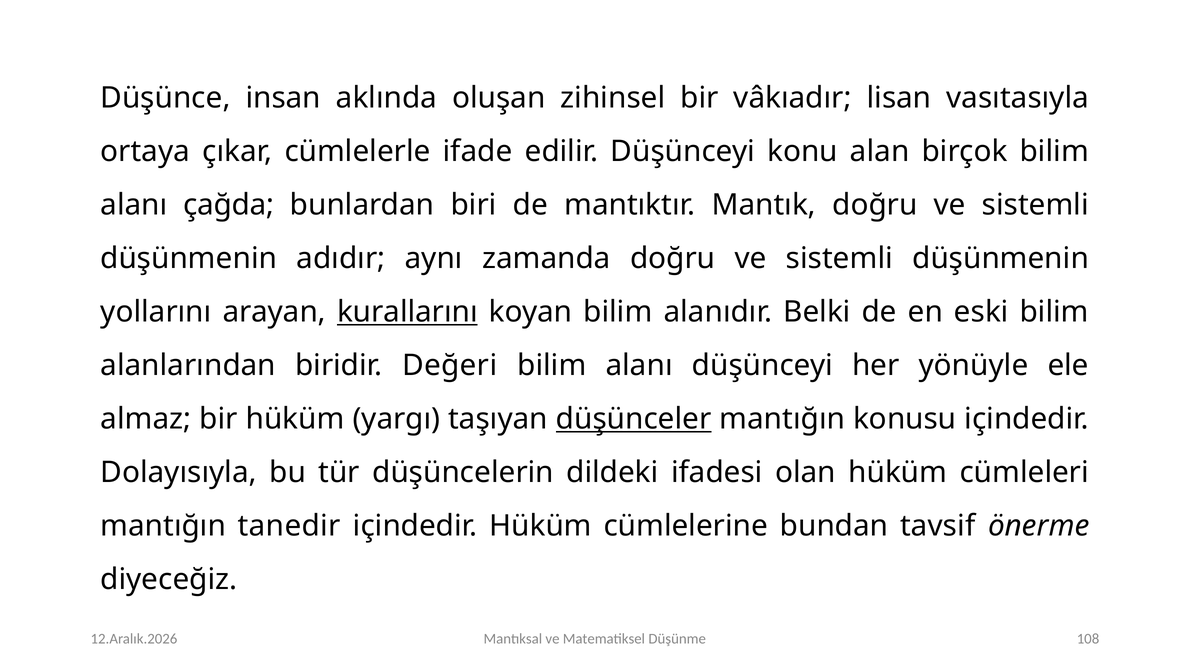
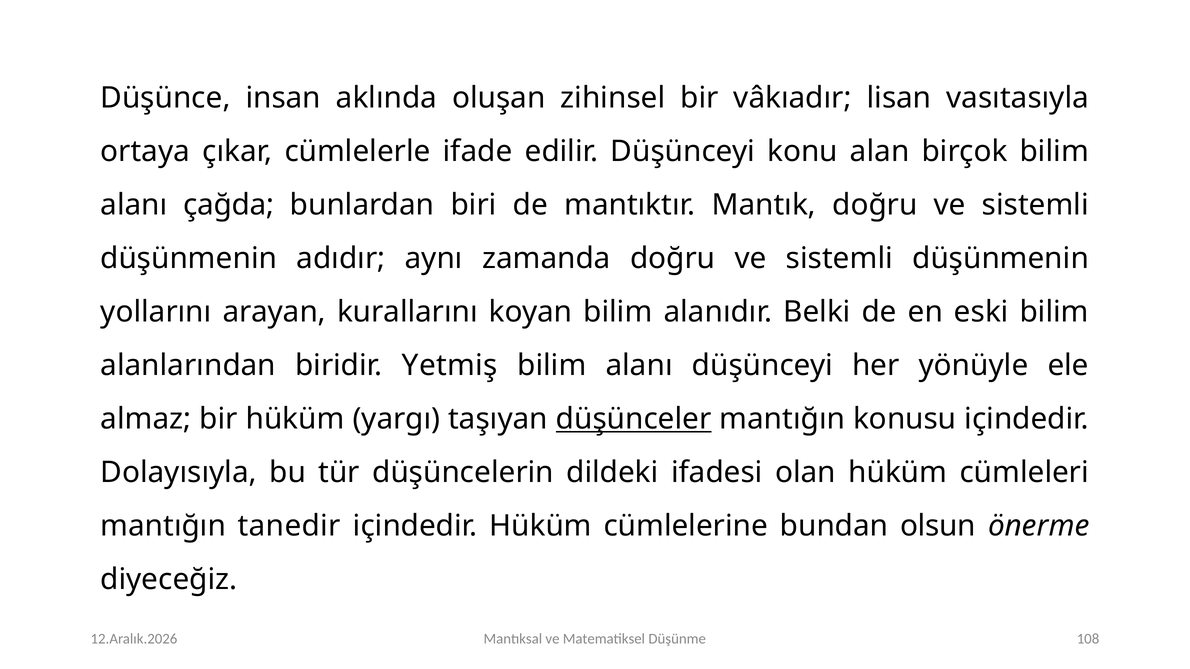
kurallarını underline: present -> none (407, 312)
Değeri: Değeri -> Yetmiş (450, 366)
tavsif: tavsif -> olsun (938, 526)
